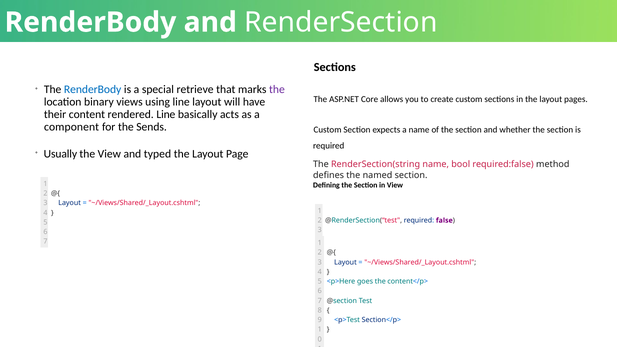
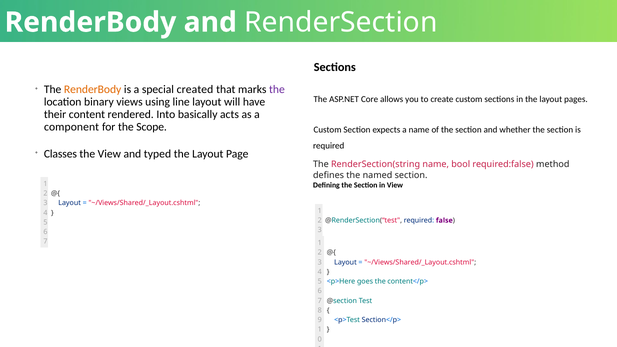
RenderBody colour: blue -> orange (93, 90)
retrieve: retrieve -> created (195, 90)
rendered Line: Line -> Into (166, 115)
Sends: Sends -> Scope (152, 127)
Usually: Usually -> Classes (60, 154)
